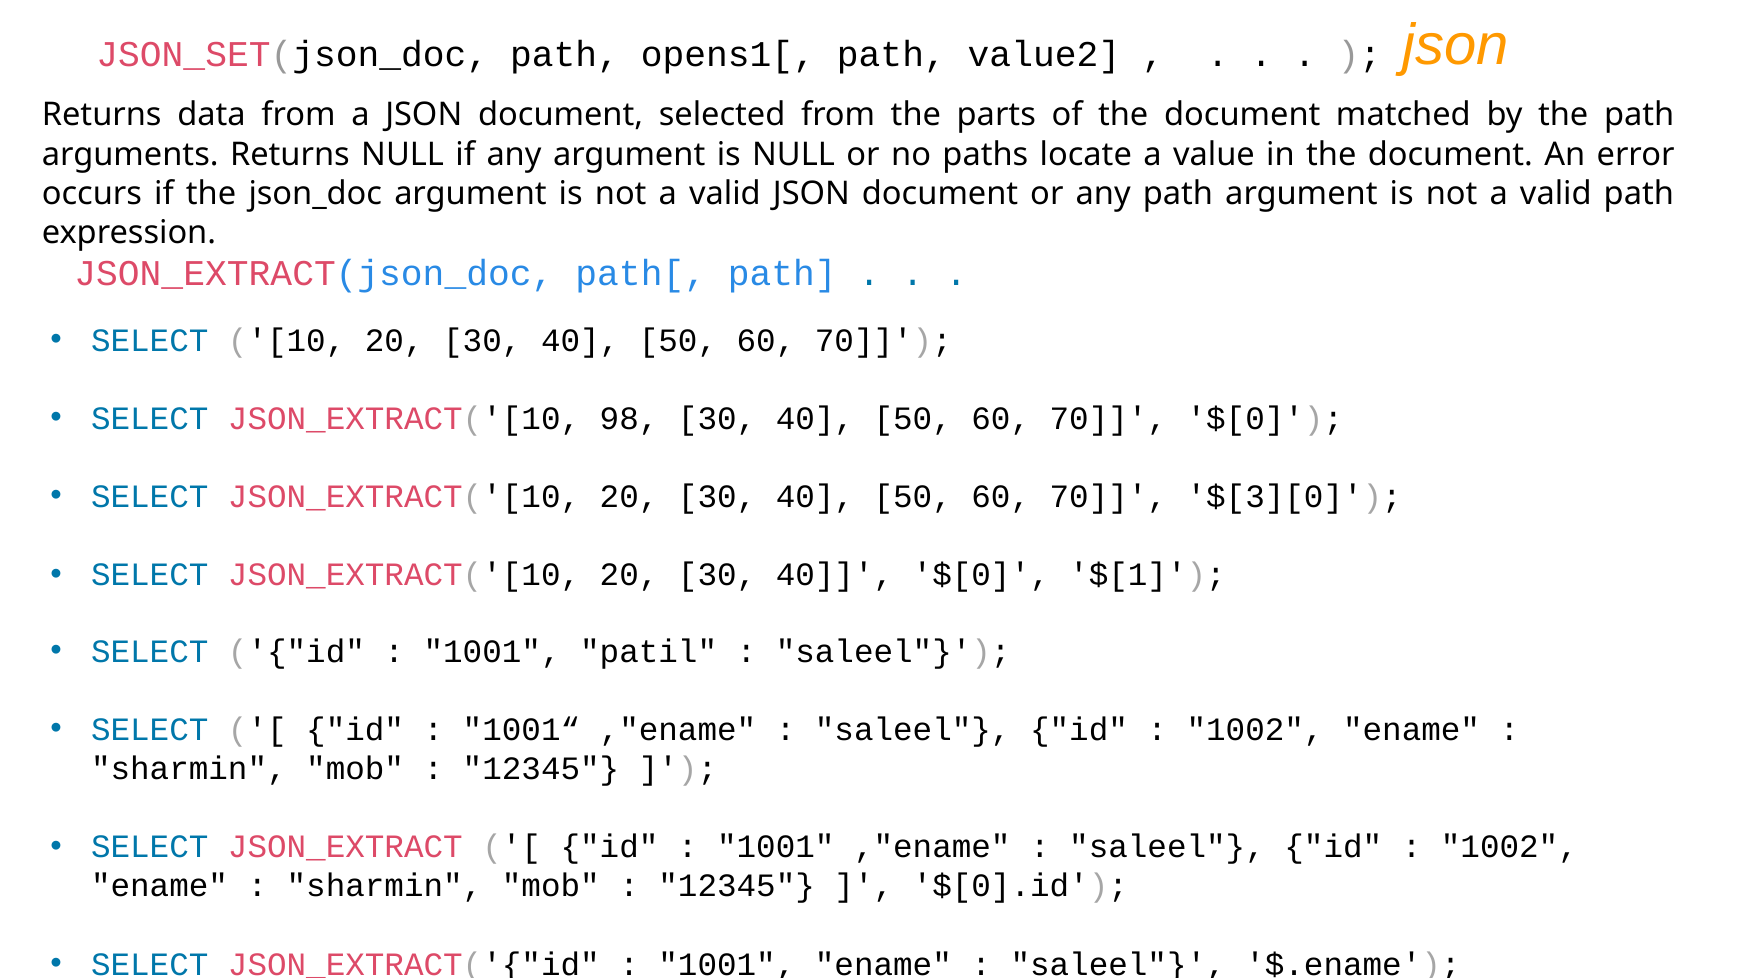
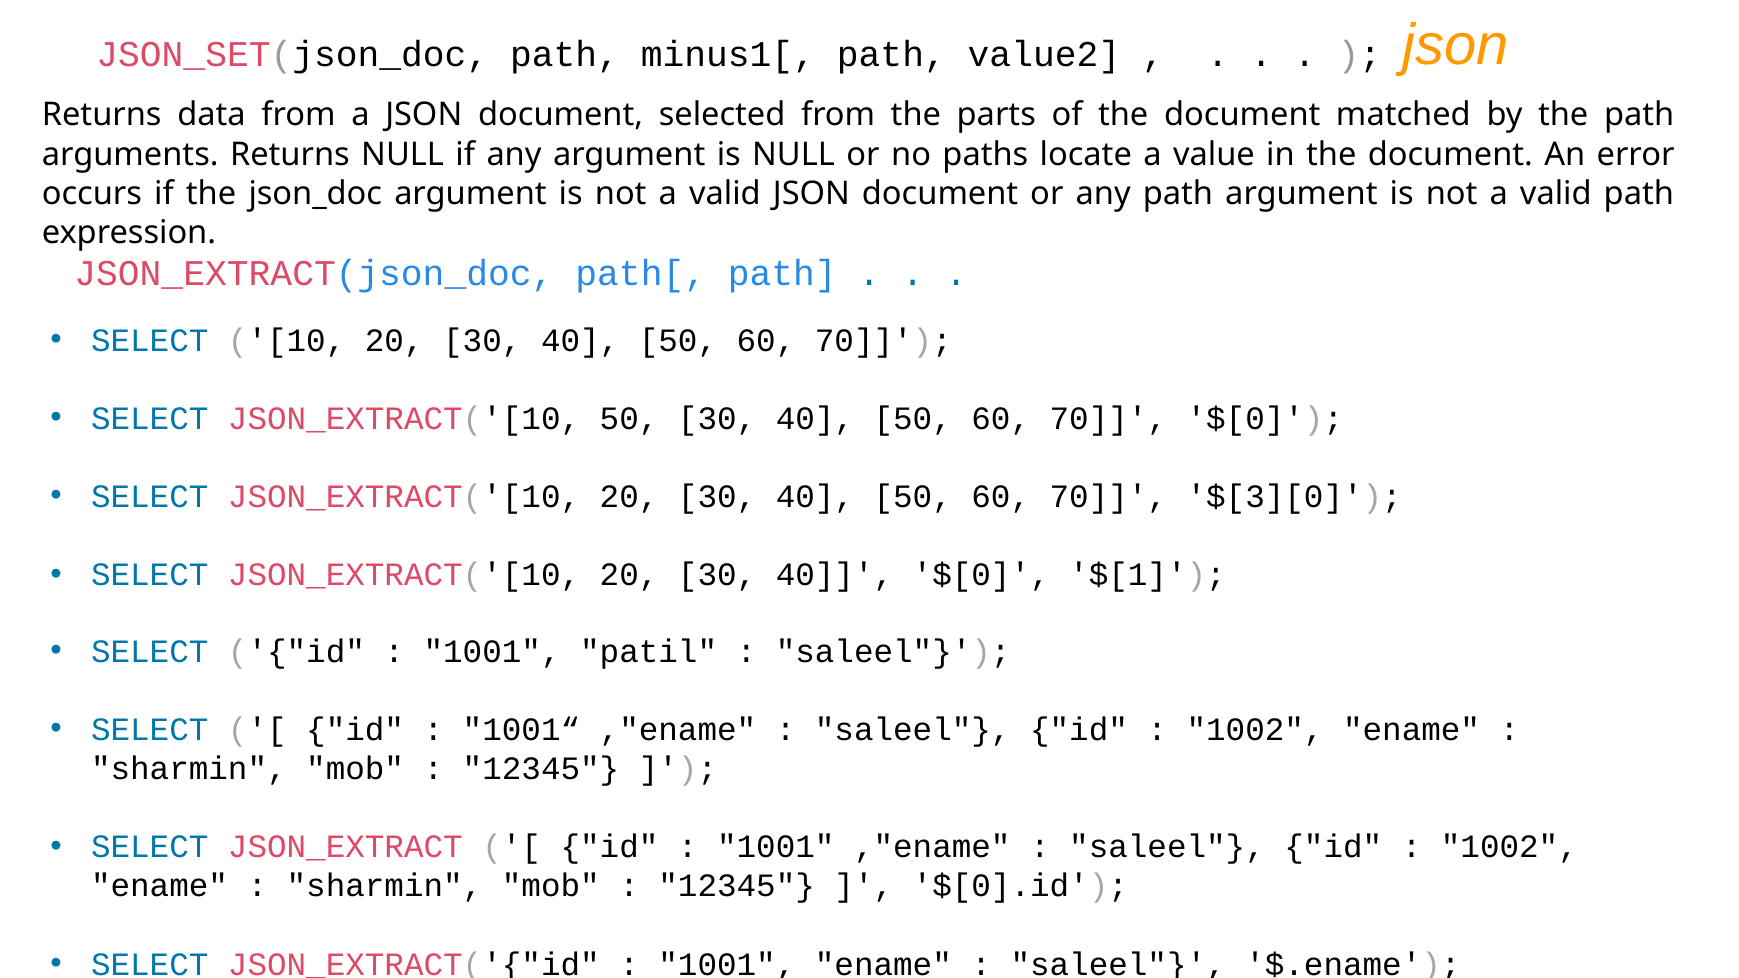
opens1[: opens1[ -> minus1[ (728, 55)
JSON_EXTRACT('[10 98: 98 -> 50 (629, 419)
